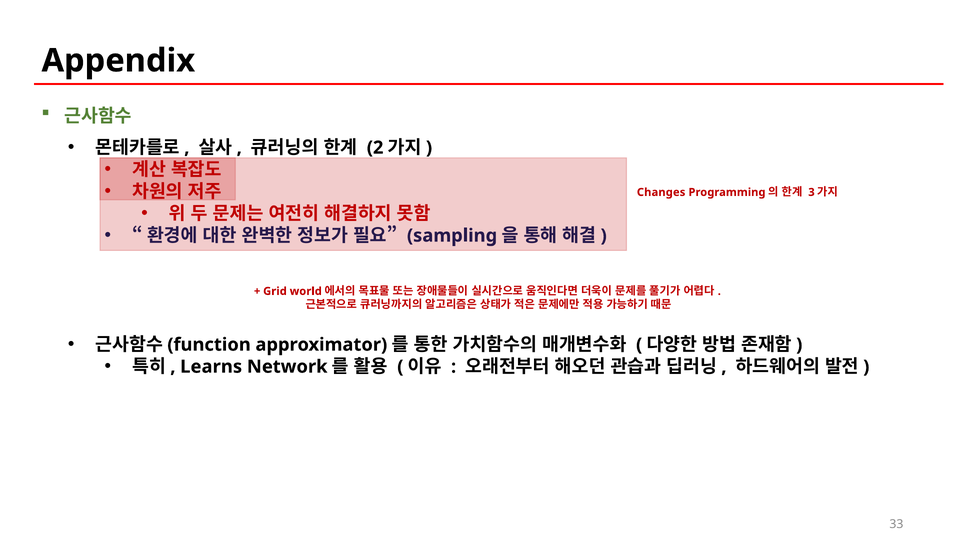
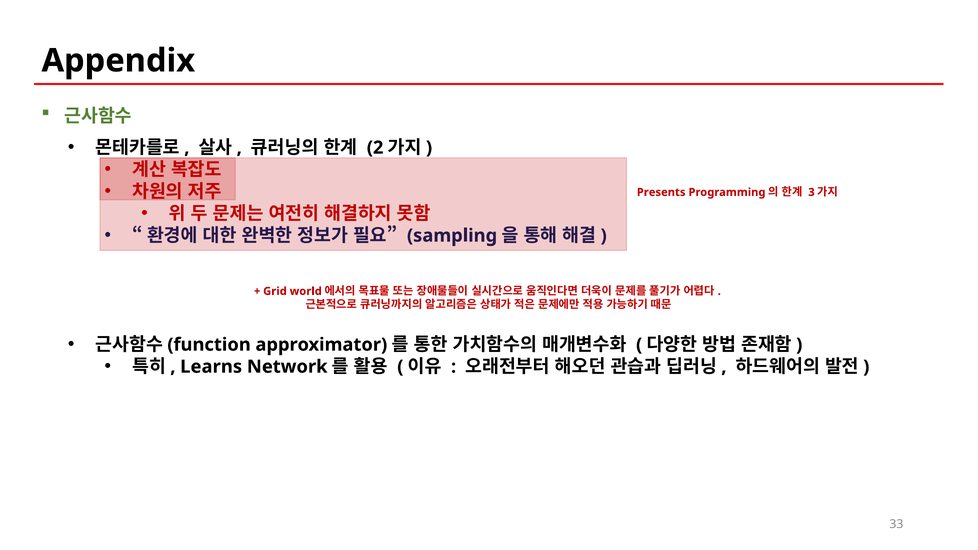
Changes: Changes -> Presents (661, 192)
